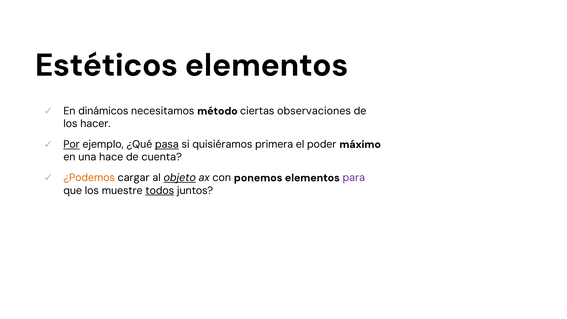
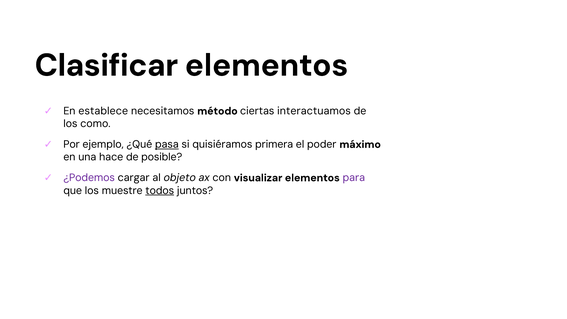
Estéticos: Estéticos -> Clasificar (106, 65)
dinámicos: dinámicos -> establece (103, 111)
observaciones: observaciones -> interactuamos (314, 111)
hacer: hacer -> como (95, 124)
Por underline: present -> none (72, 144)
cuenta: cuenta -> posible (162, 157)
¿Podemos colour: orange -> purple (89, 178)
objeto underline: present -> none (180, 178)
ponemos: ponemos -> visualizar (258, 178)
